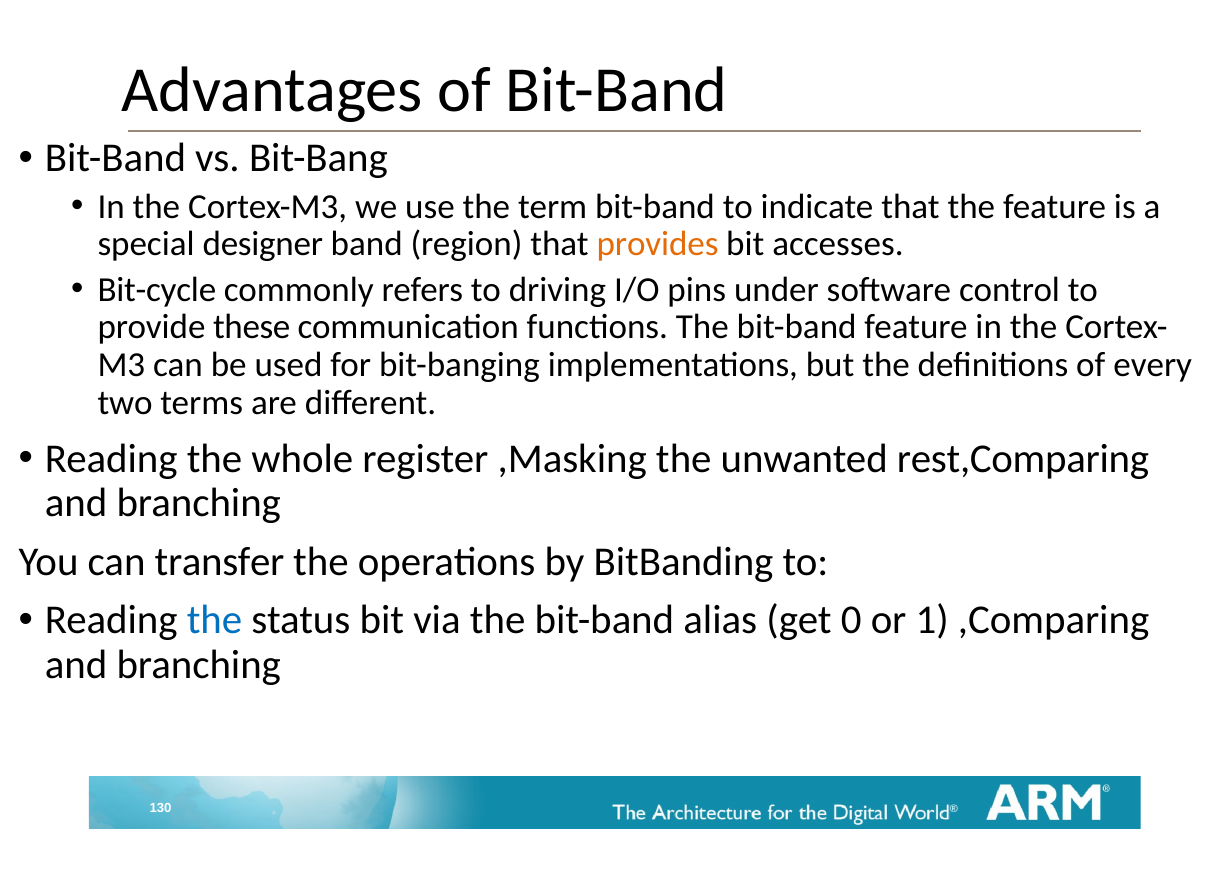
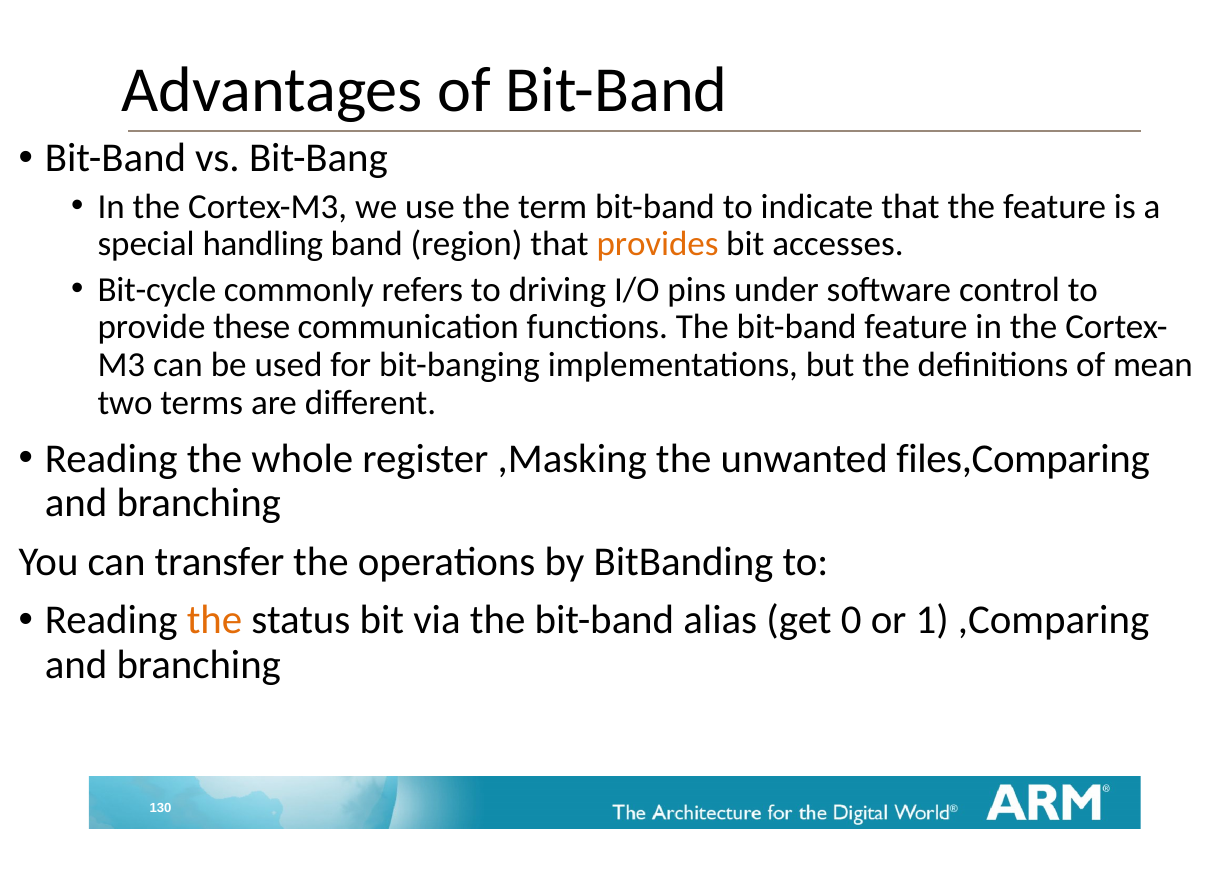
designer: designer -> handling (263, 244)
every: every -> mean (1153, 365)
rest,Comparing: rest,Comparing -> files,Comparing (1023, 459)
the colour: blue -> orange (215, 621)
